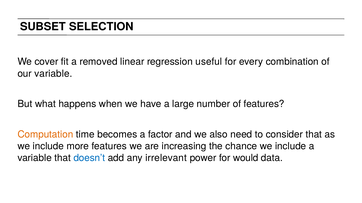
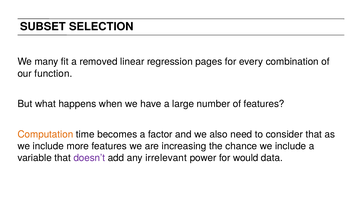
cover: cover -> many (46, 62)
useful: useful -> pages (209, 62)
our variable: variable -> function (53, 74)
doesn’t colour: blue -> purple (89, 158)
